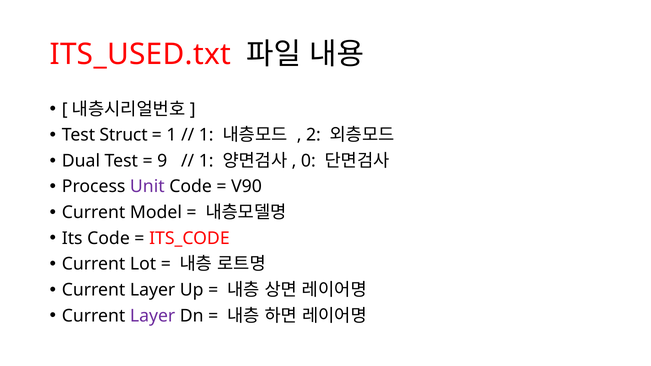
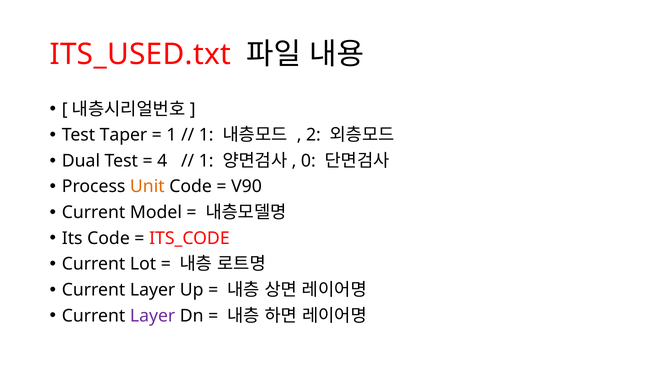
Struct: Struct -> Taper (123, 135)
9: 9 -> 4 (162, 161)
Unit colour: purple -> orange (147, 187)
